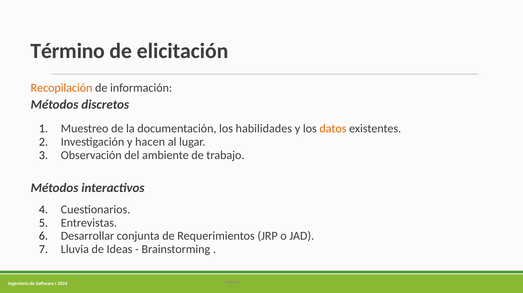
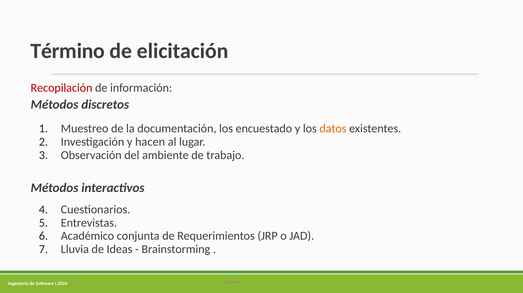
Recopilación colour: orange -> red (62, 88)
habilidades: habilidades -> encuestado (264, 129)
Desarrollar: Desarrollar -> Académico (87, 236)
